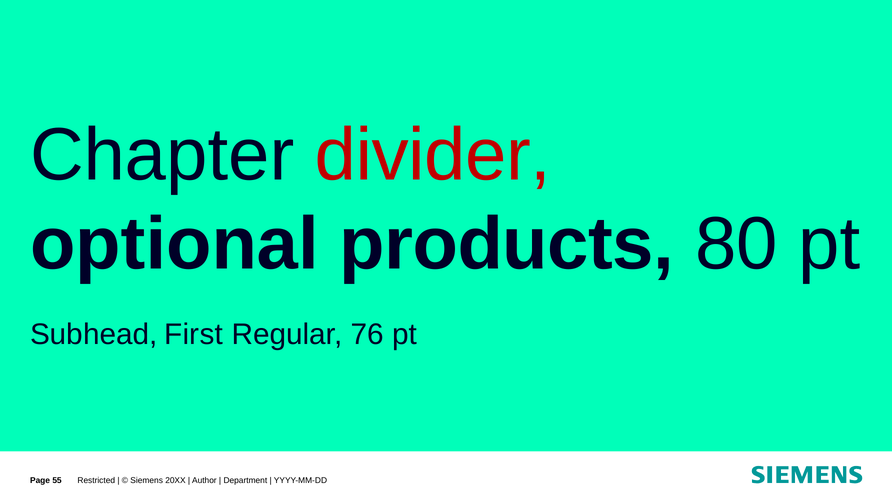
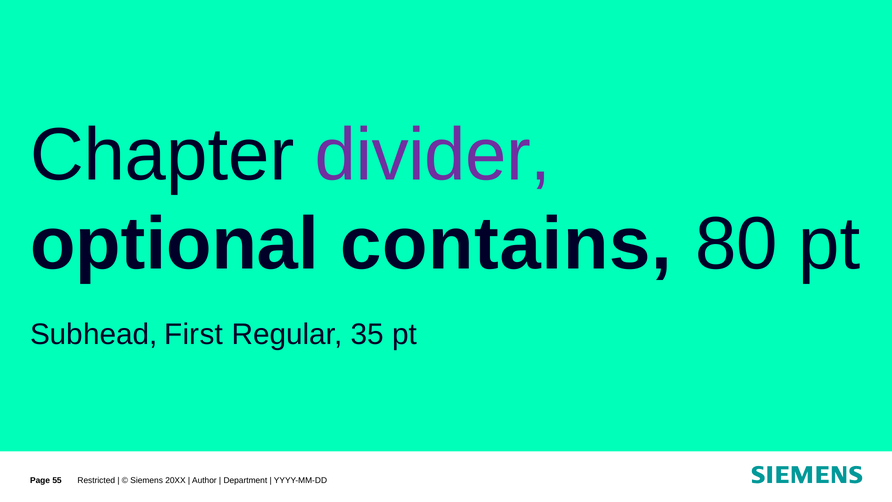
divider colour: red -> purple (433, 155)
products: products -> contains (506, 244)
76: 76 -> 35 (367, 334)
